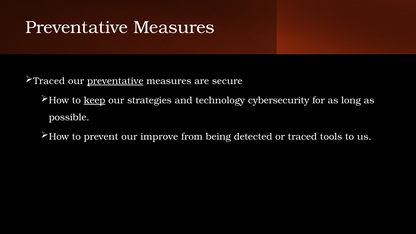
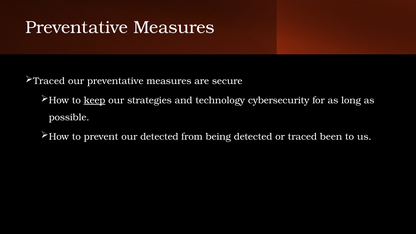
preventative underline: present -> none (115, 81)
our improve: improve -> detected (159, 137)
tools: tools -> been (331, 137)
